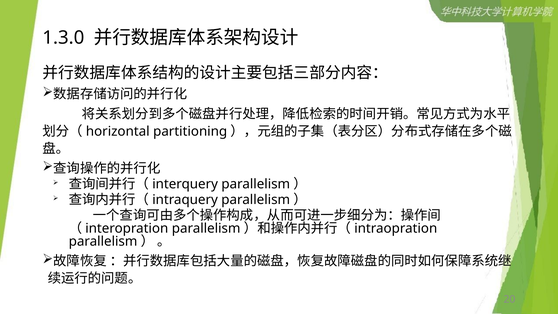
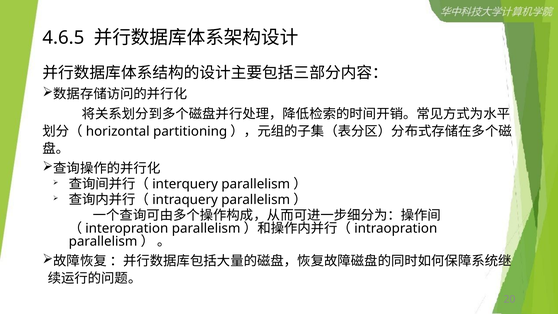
1.3.0: 1.3.0 -> 4.6.5 (63, 38)
